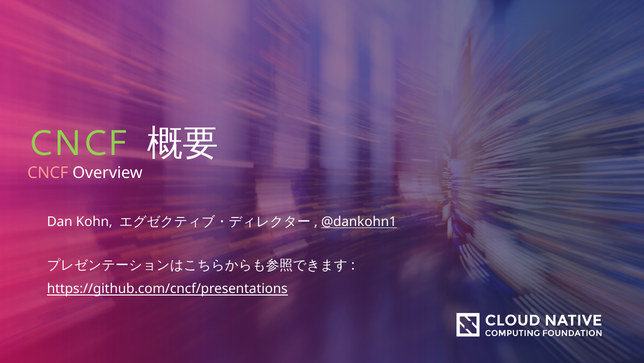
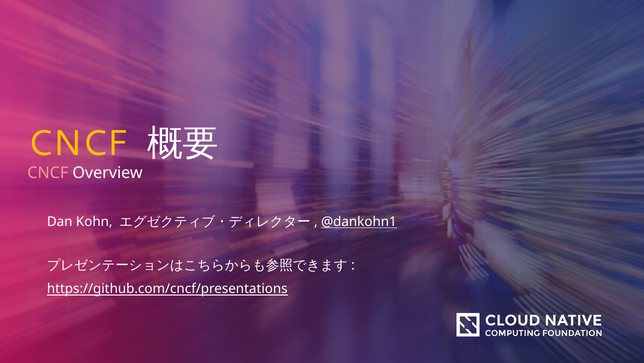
CNCF colour: light green -> yellow (78, 143)
